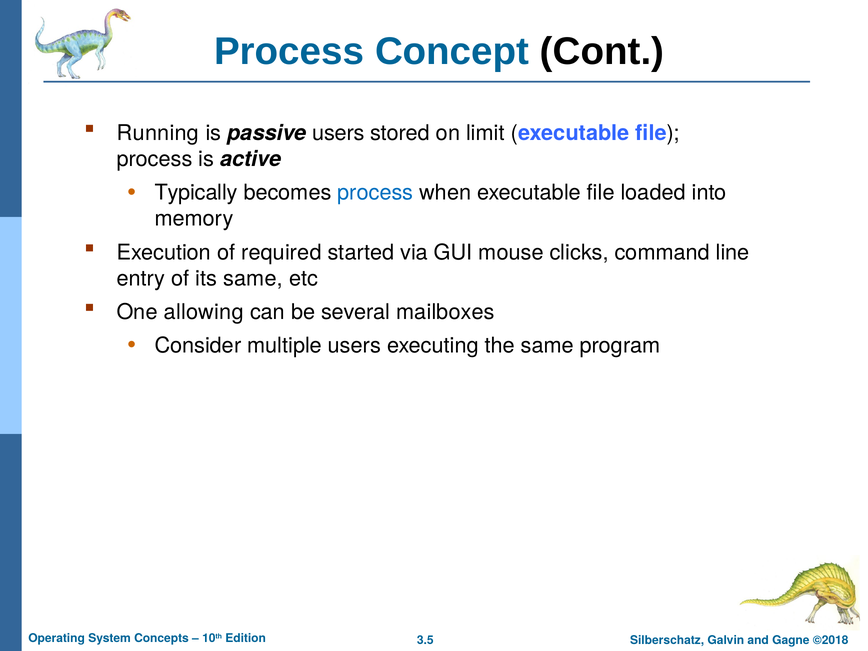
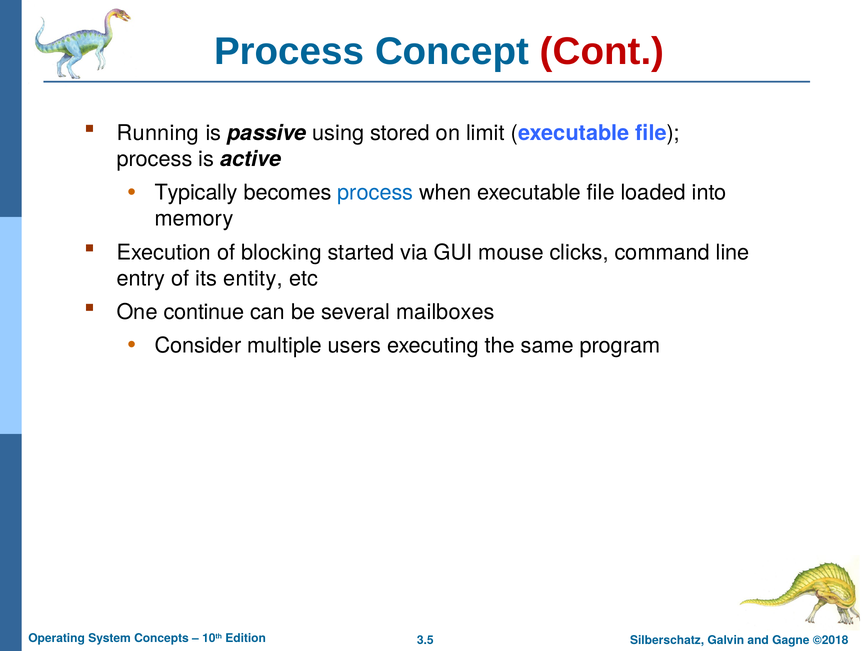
Cont colour: black -> red (602, 52)
passive users: users -> using (338, 133)
required: required -> blocking (281, 252)
its same: same -> entity (253, 278)
allowing: allowing -> continue (204, 312)
